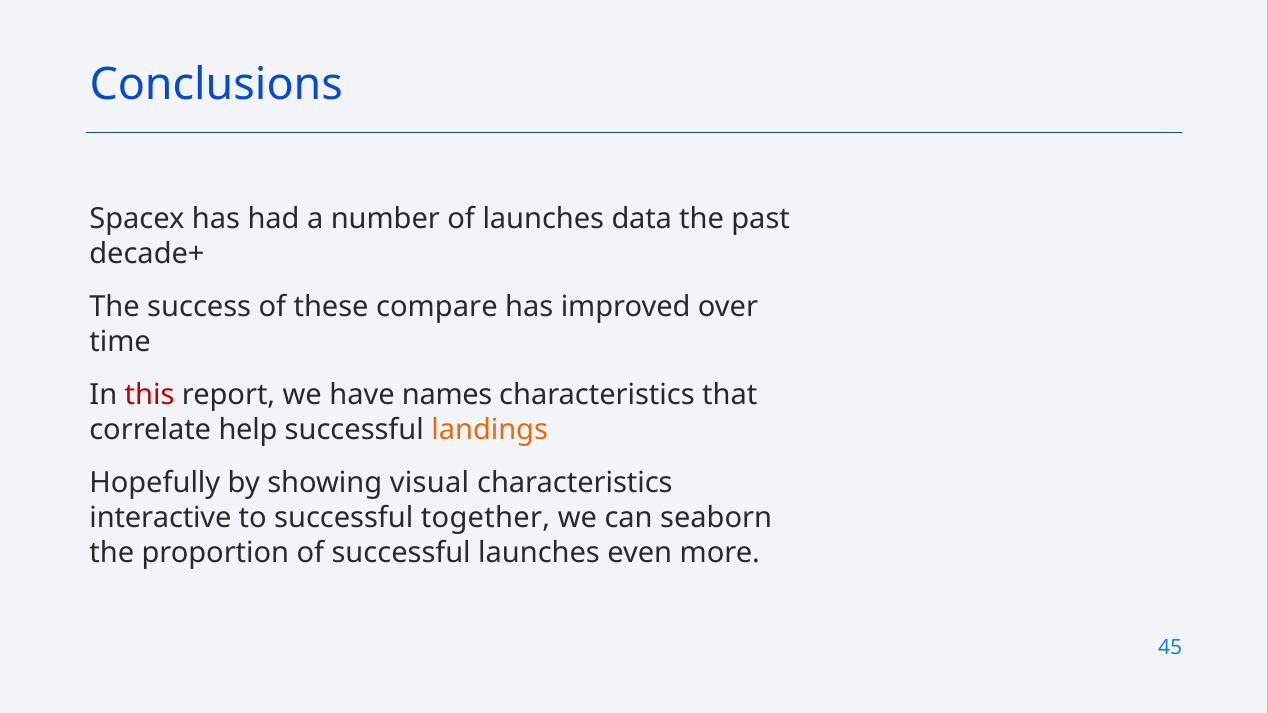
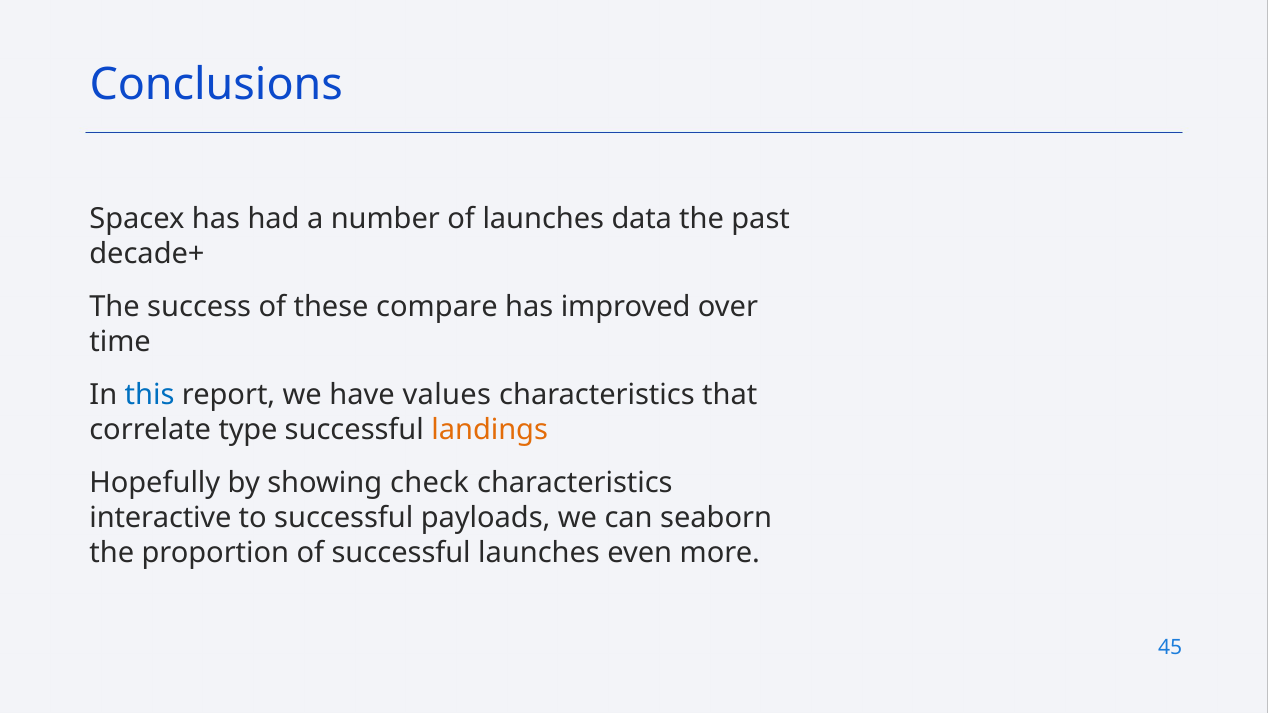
this colour: red -> blue (150, 395)
names: names -> values (447, 395)
help: help -> type (248, 430)
visual: visual -> check (430, 484)
together: together -> payloads (486, 518)
